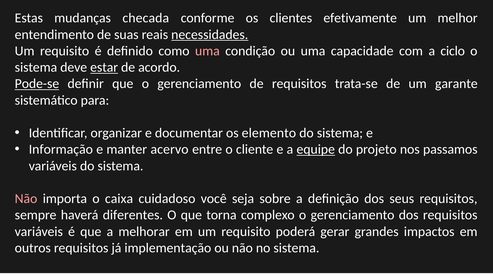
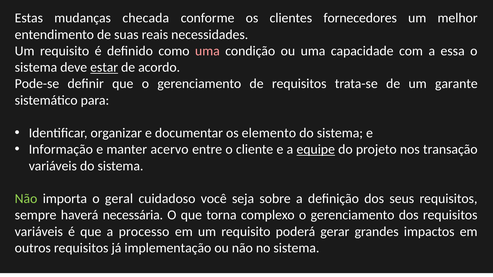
efetivamente: efetivamente -> fornecedores (360, 18)
necessidades underline: present -> none (210, 35)
ciclo: ciclo -> essa (453, 51)
Pode-se underline: present -> none (37, 84)
passamos: passamos -> transação (450, 150)
Não colour: pink -> light green (26, 199)
caixa: caixa -> geral (119, 199)
diferentes: diferentes -> necessária (133, 215)
melhorar: melhorar -> processo (144, 232)
